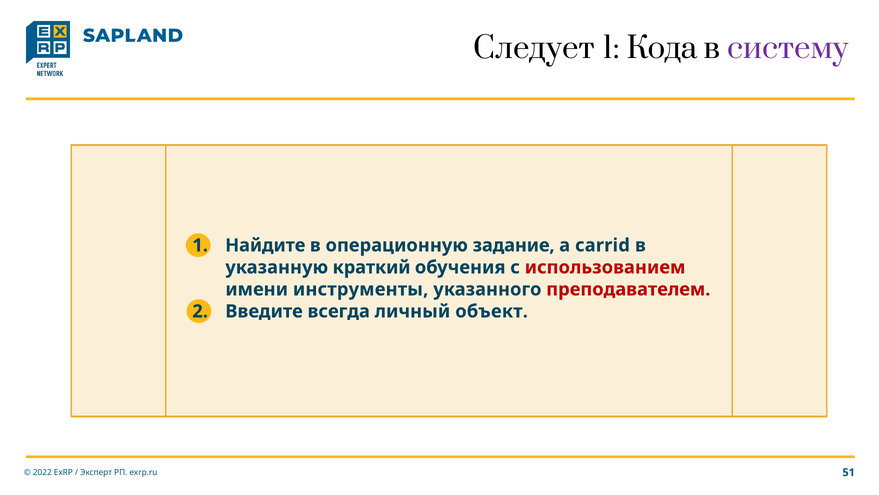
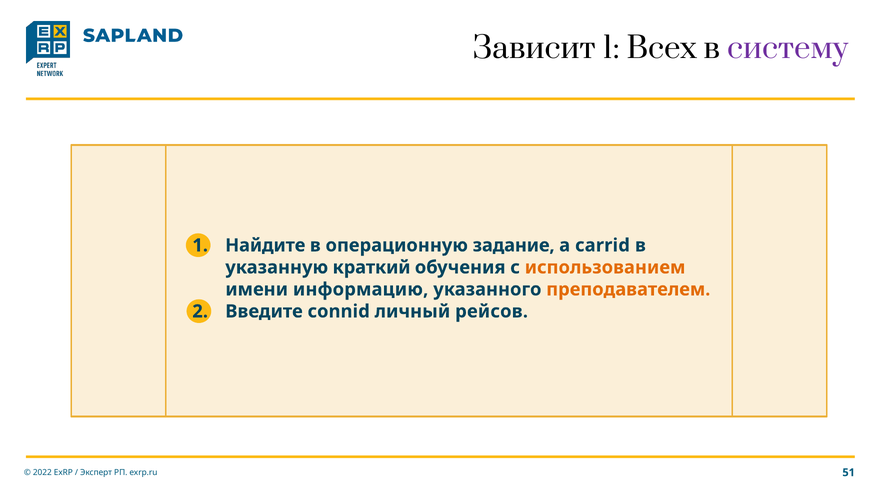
Следует: Следует -> Зависит (534, 49)
Кода: Кода -> Всех (662, 49)
использованием colour: red -> orange (605, 267)
инструменты: инструменты -> информацию (361, 289)
преподавателем colour: red -> orange (628, 289)
всегда: всегда -> connid (339, 311)
объект: объект -> рейсов (492, 311)
